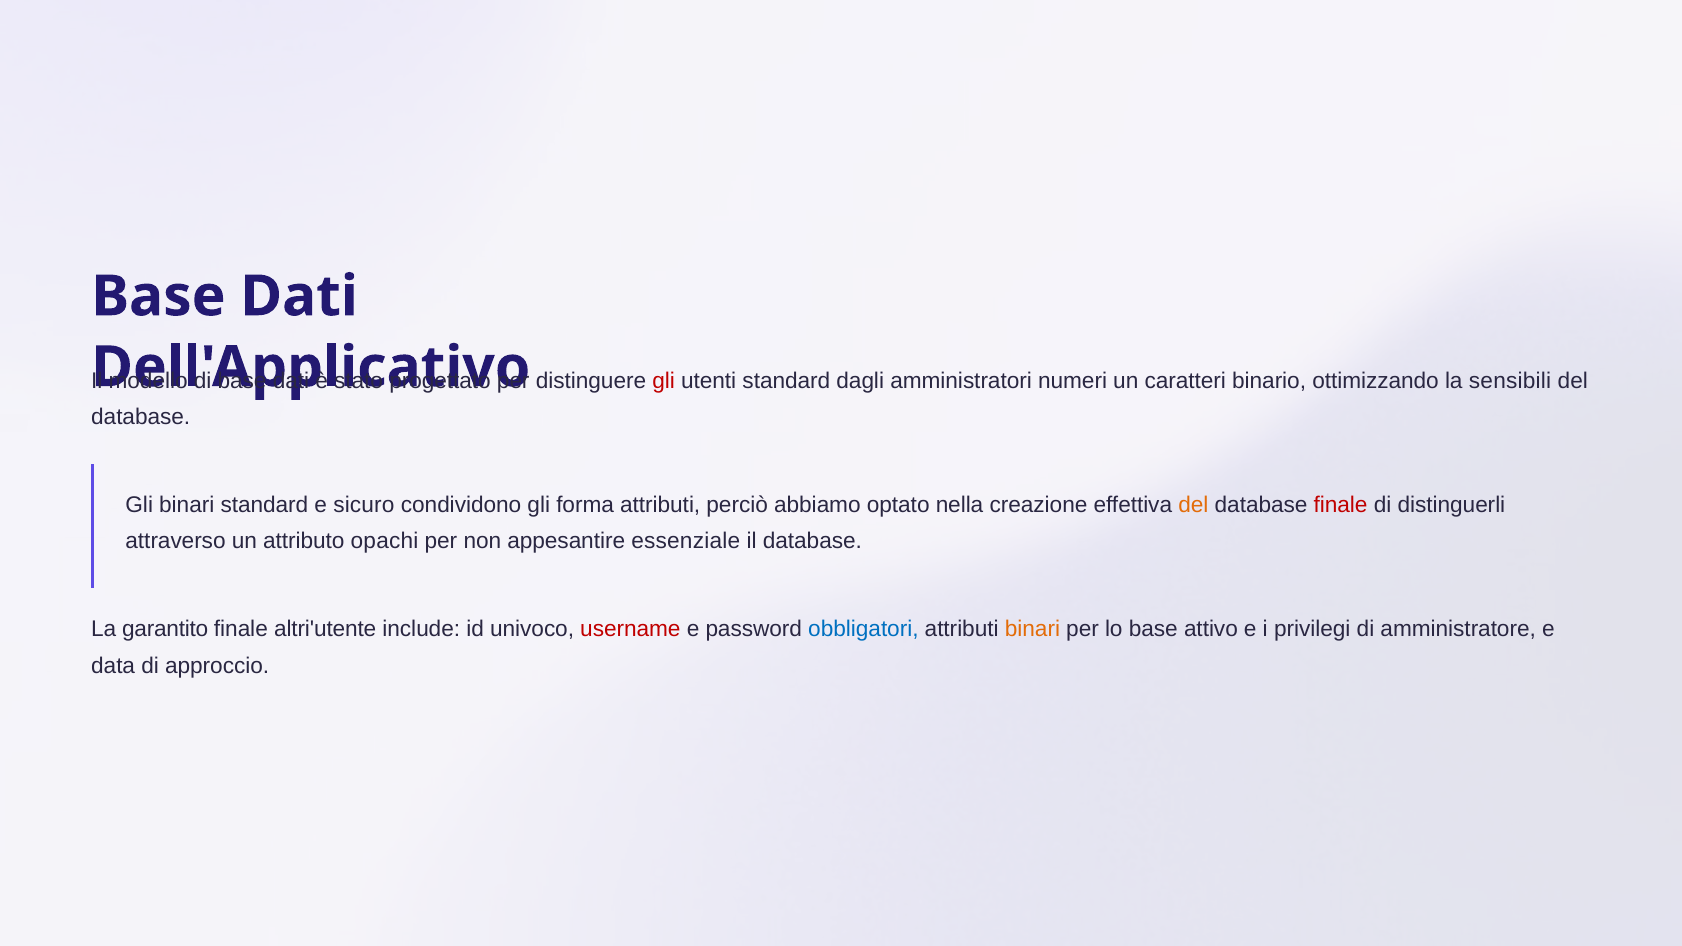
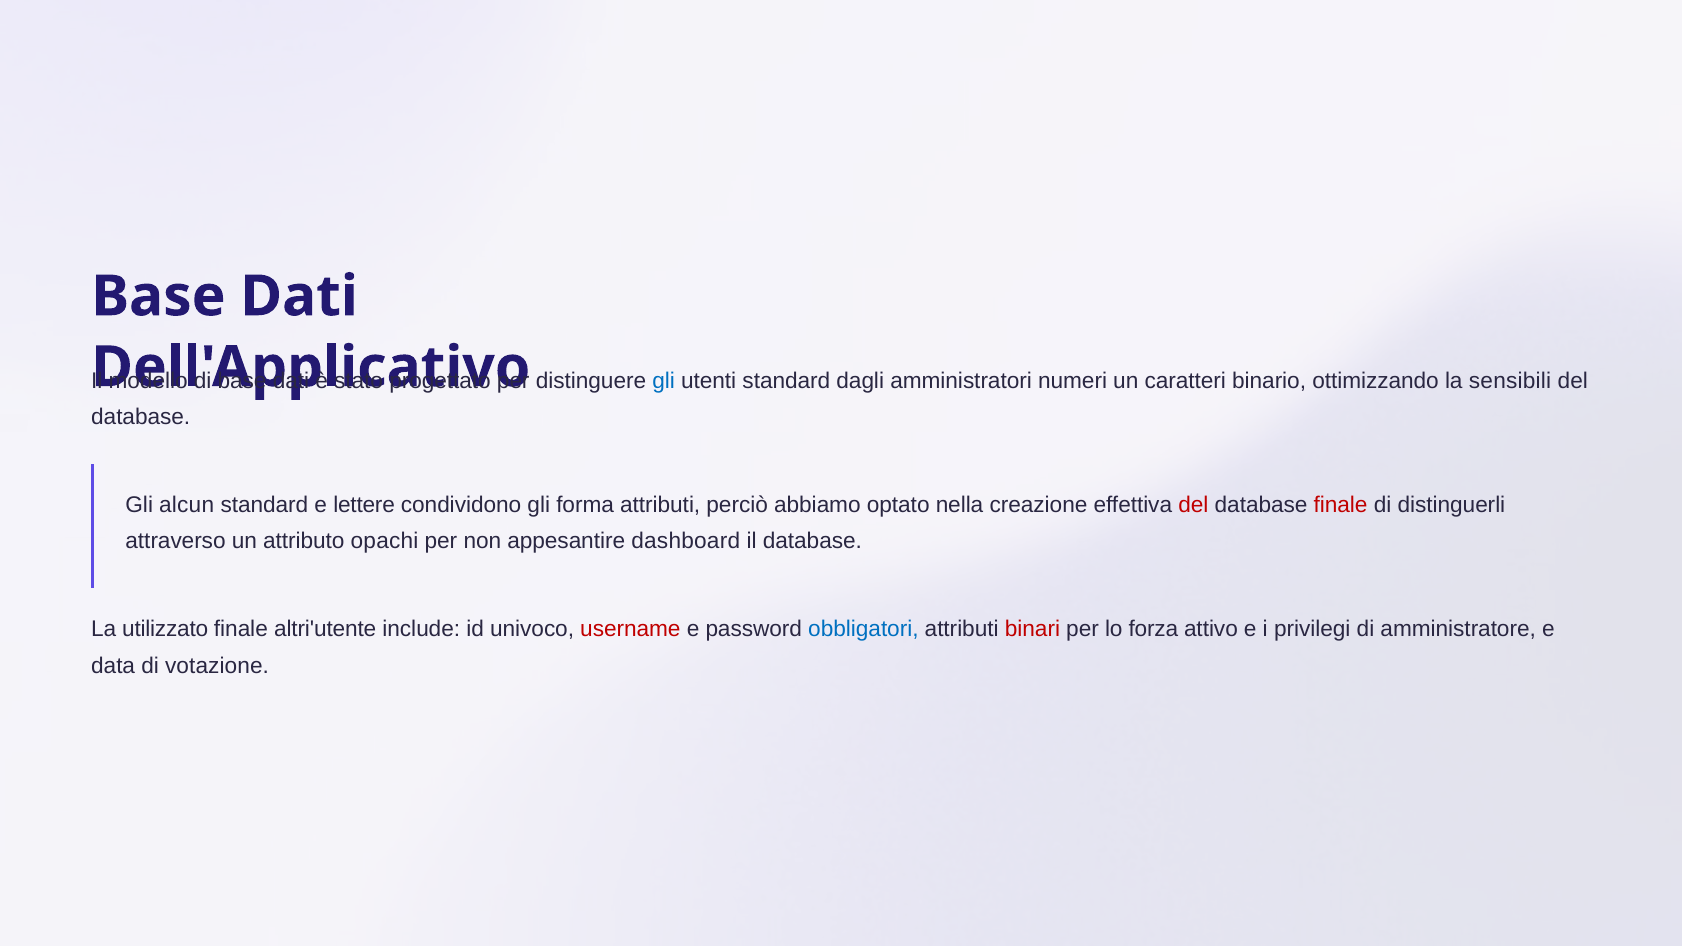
gli colour: red -> blue (664, 381)
Gli binari: binari -> alcun (187, 505)
sicuro: sicuro -> lettere (364, 505)
del colour: orange -> red (1193, 505)
essenziale: essenziale -> dashboard (686, 541)
garantito: garantito -> utilizzato (165, 629)
binari colour: orange -> red (1032, 629)
lo base: base -> forza (1153, 629)
approccio: approccio -> votazione (217, 666)
